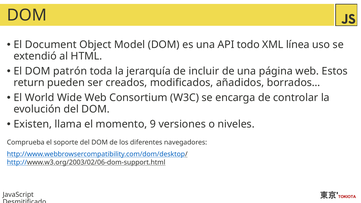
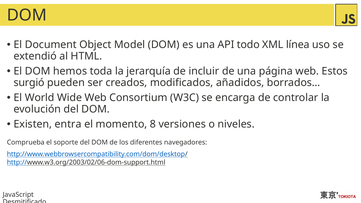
patrón: patrón -> hemos (70, 71)
return: return -> surgió (29, 83)
llama: llama -> entra (68, 124)
9: 9 -> 8 (153, 124)
